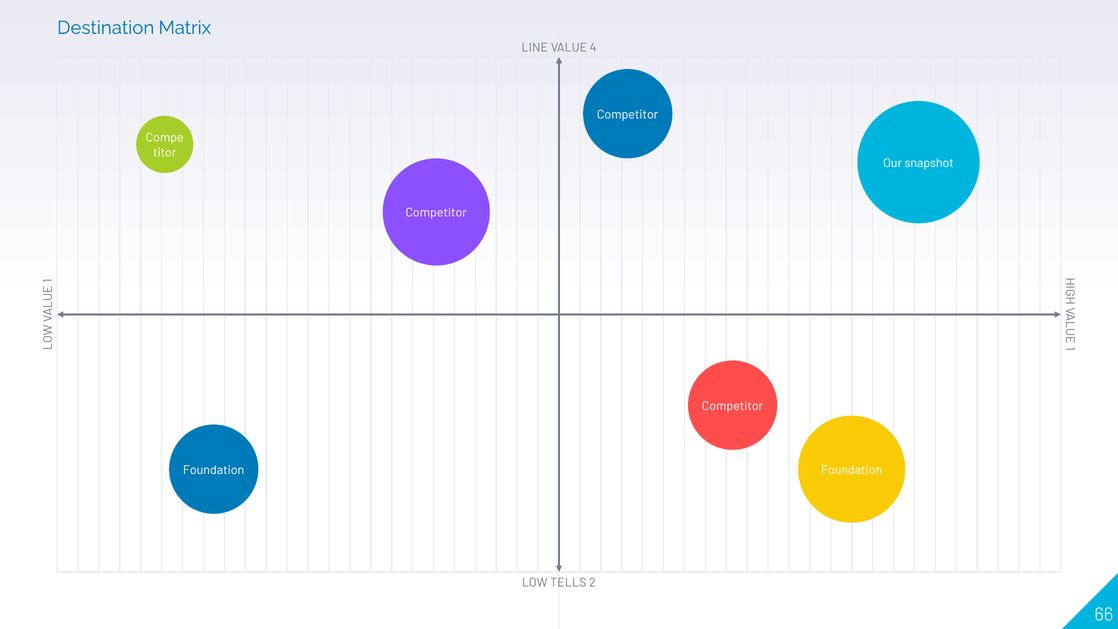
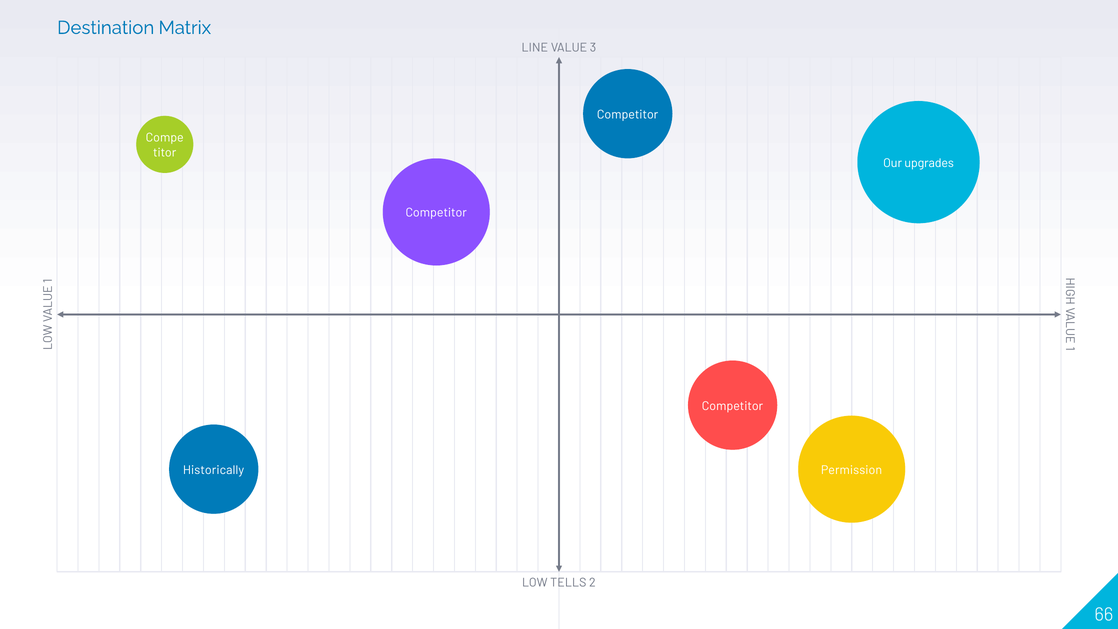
4: 4 -> 3 (593, 48)
snapshot: snapshot -> upgrades (929, 163)
Foundation: Foundation -> Historically (214, 470)
Foundation: Foundation -> Permission (851, 470)
